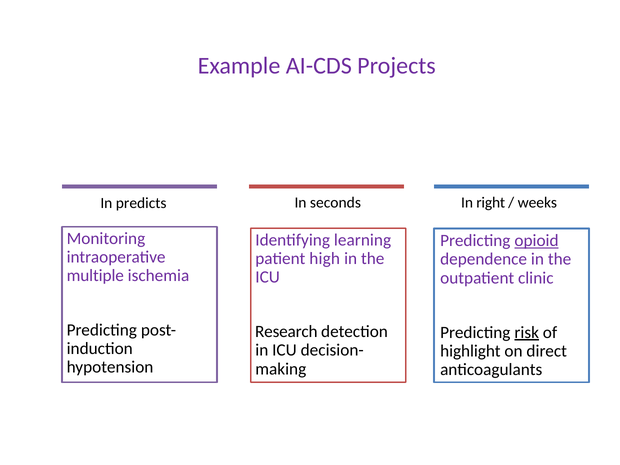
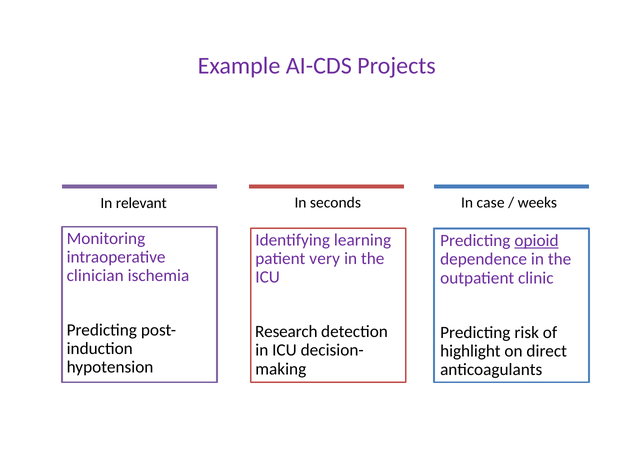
right: right -> case (491, 202)
predicts: predicts -> relevant (141, 203)
high: high -> very (325, 259)
multiple: multiple -> clinician (95, 276)
risk underline: present -> none (527, 332)
